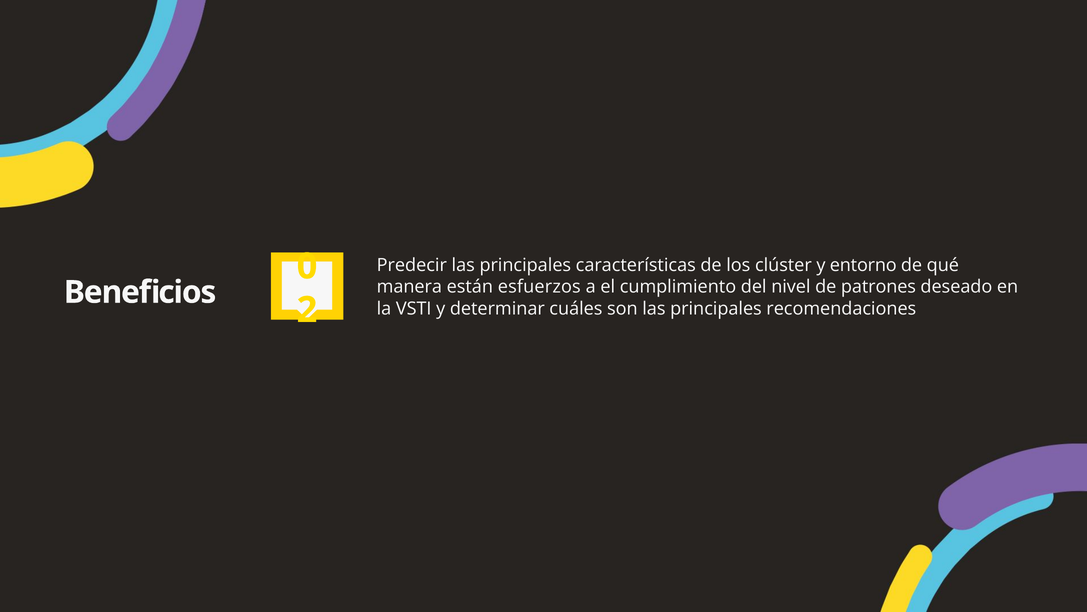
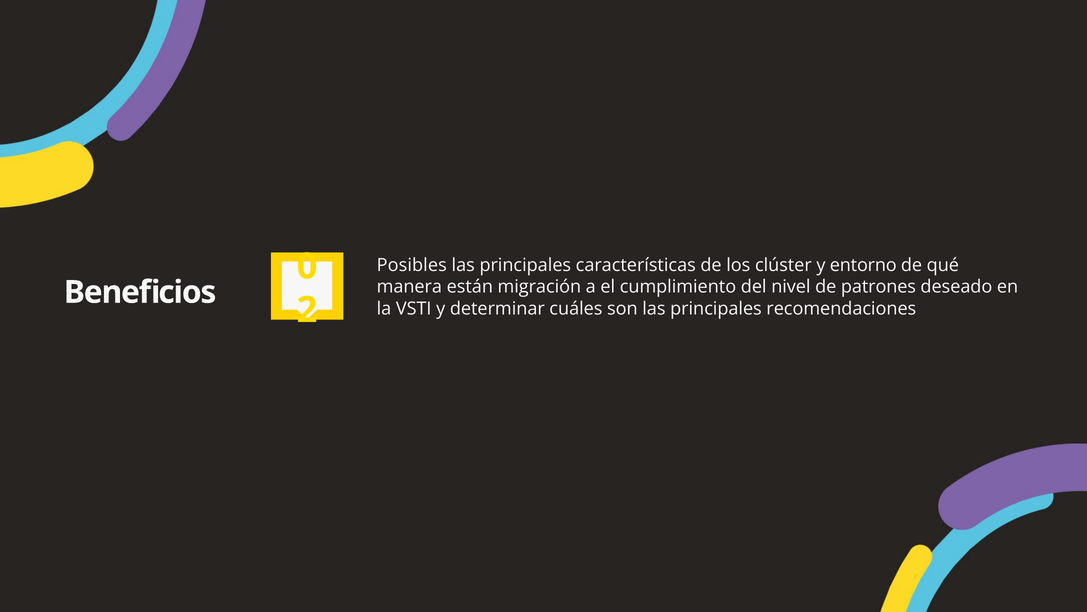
Predecir: Predecir -> Posibles (412, 265)
esfuerzos: esfuerzos -> migración (539, 287)
